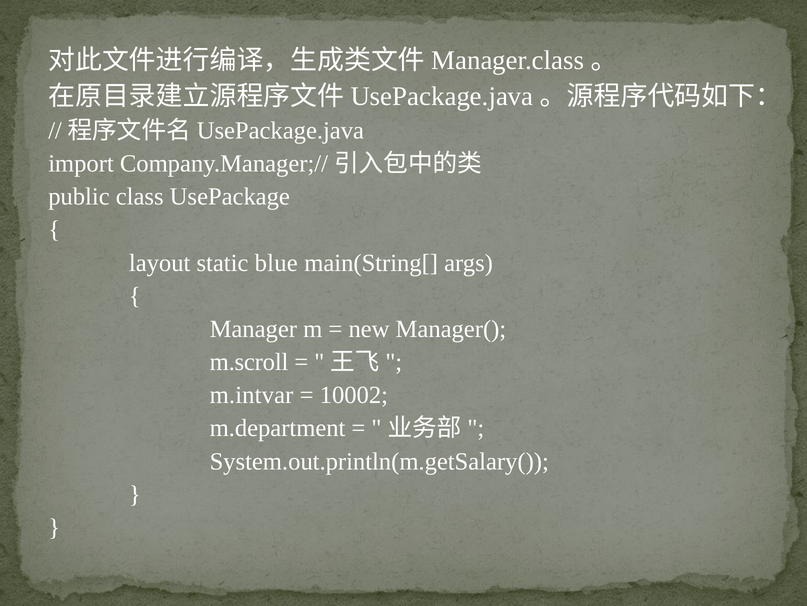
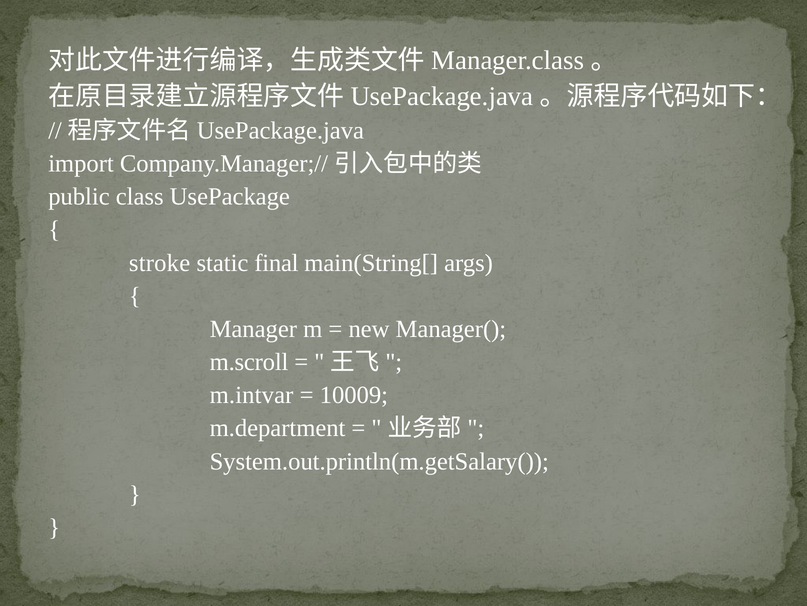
layout: layout -> stroke (160, 263)
blue: blue -> final (276, 263)
10002: 10002 -> 10009 (354, 395)
